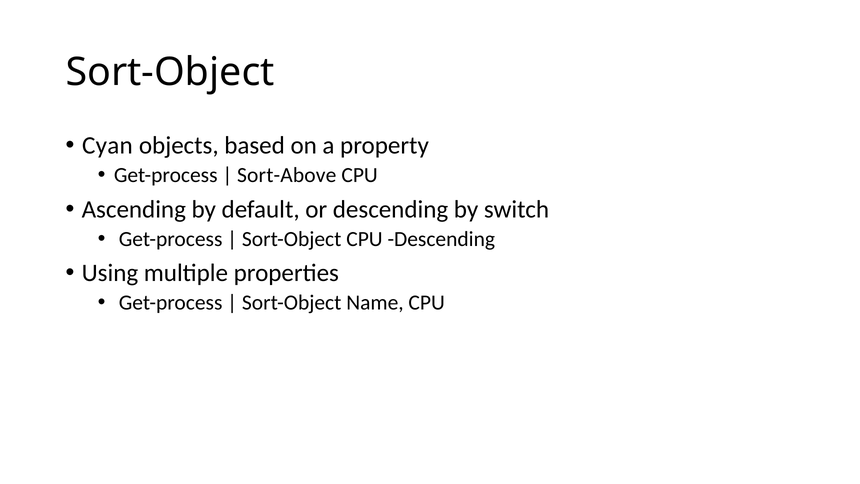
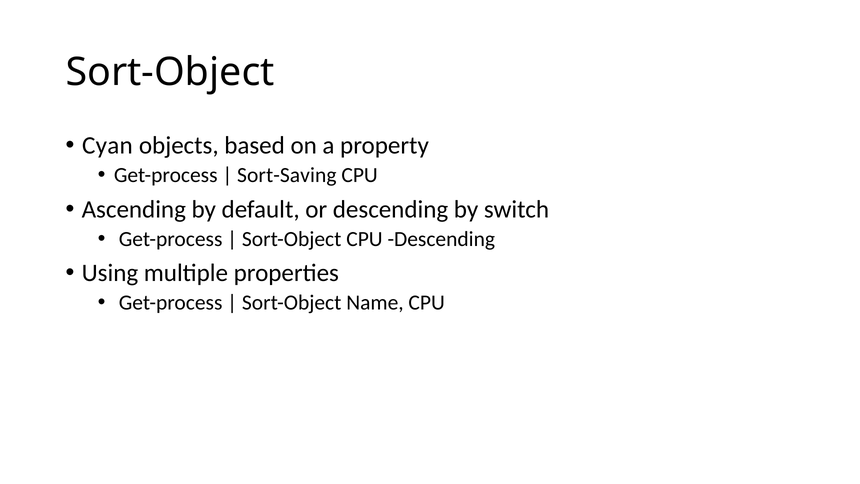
Sort-Above: Sort-Above -> Sort-Saving (287, 175)
